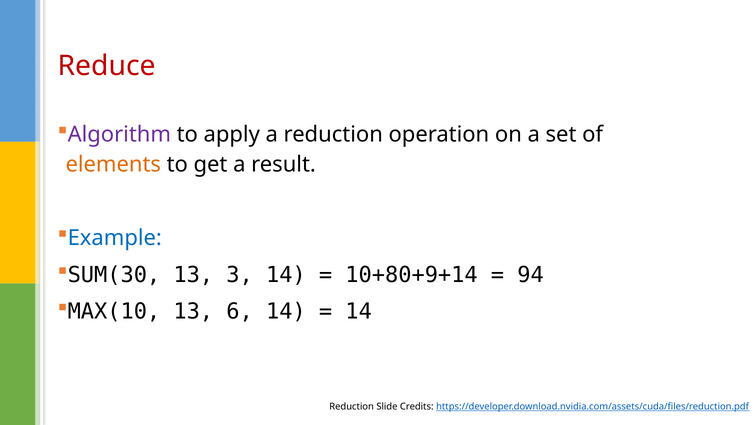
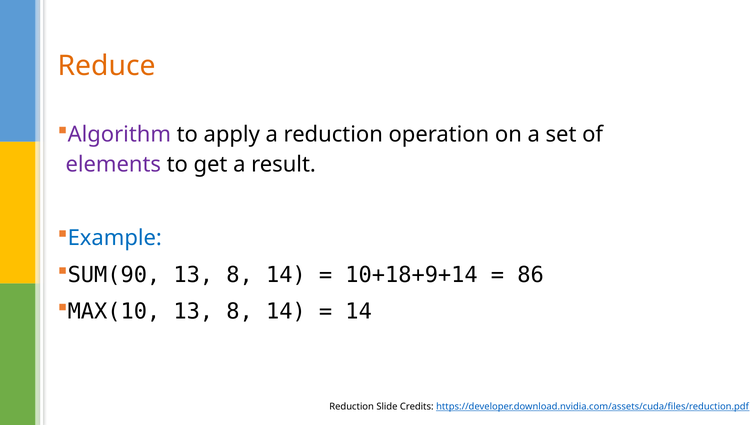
Reduce colour: red -> orange (107, 66)
elements colour: orange -> purple (113, 164)
SUM(30: SUM(30 -> SUM(90 (114, 275)
3: 3 -> 8 (240, 275)
10+80+9+14: 10+80+9+14 -> 10+18+9+14 (412, 275)
94: 94 -> 86 (531, 275)
MAX(10 13 6: 6 -> 8 (240, 311)
